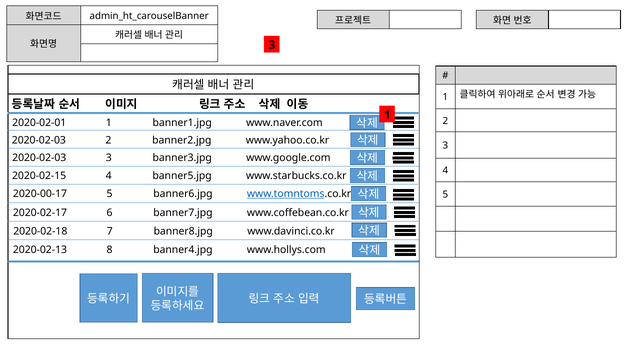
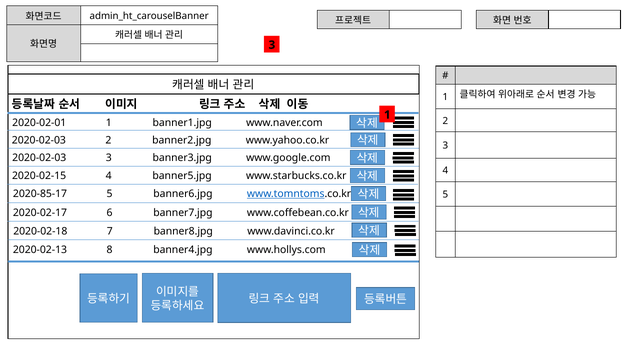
2020-00-17: 2020-00-17 -> 2020-85-17 (40, 194)
